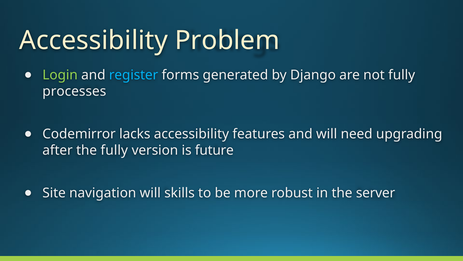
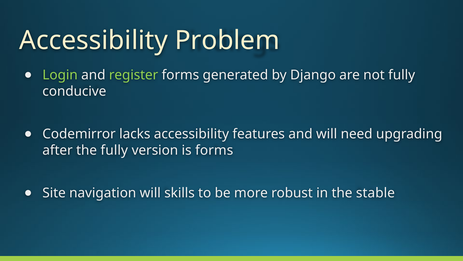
register colour: light blue -> light green (134, 75)
processes: processes -> conducive (74, 91)
is future: future -> forms (214, 150)
server: server -> stable (375, 193)
